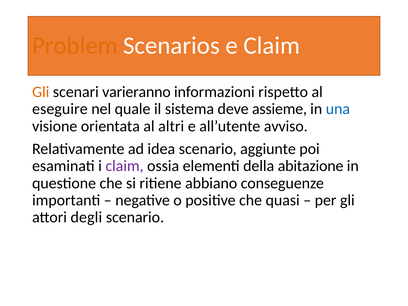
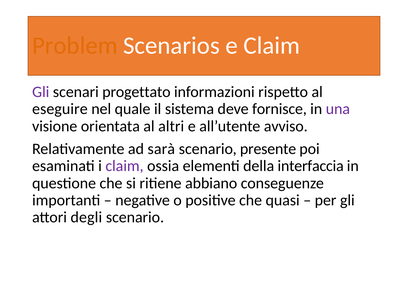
Gli colour: orange -> purple (41, 92)
varieranno: varieranno -> progettato (136, 92)
assieme: assieme -> fornisce (279, 109)
una colour: blue -> purple (338, 109)
idea: idea -> sarà (161, 149)
aggiunte: aggiunte -> presente (268, 149)
abitazione: abitazione -> interfaccia (311, 166)
